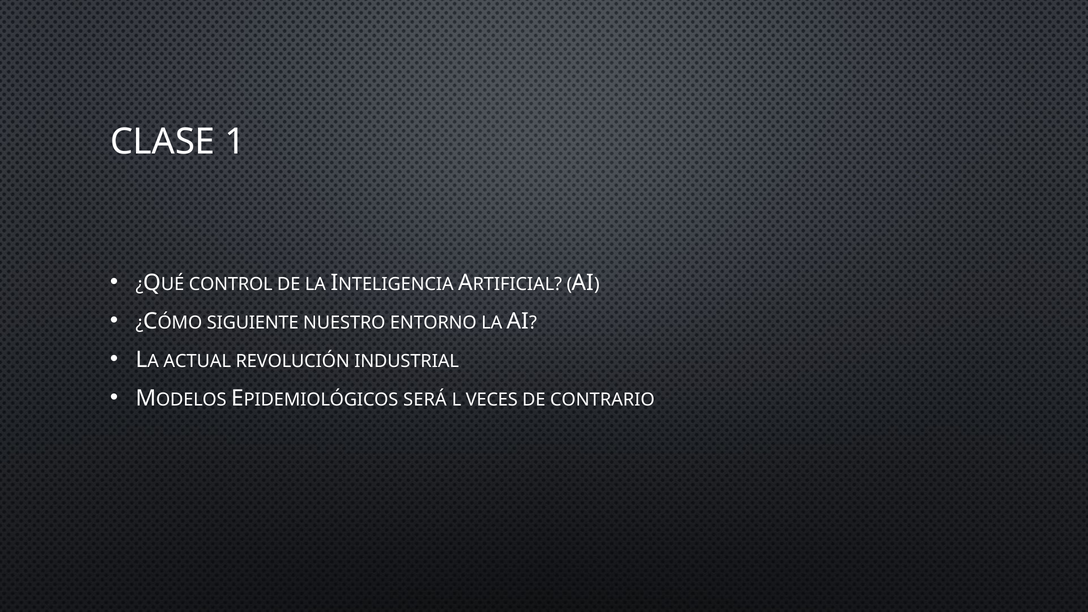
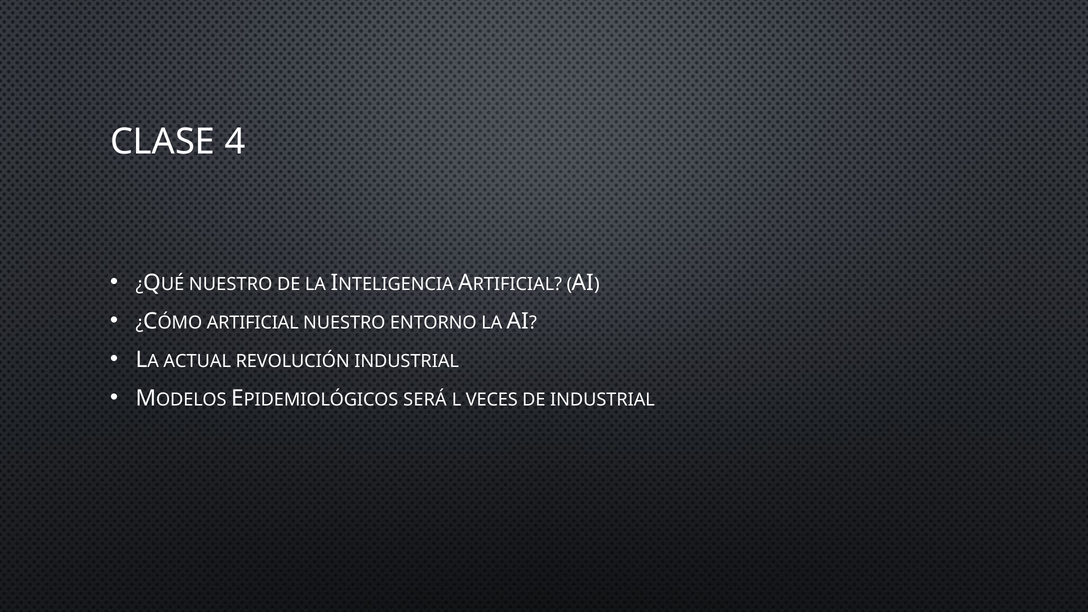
1: 1 -> 4 (235, 142)
CONTROL: CONTROL -> NUESTRO (231, 284)
SIGUIENTE: SIGUIENTE -> ARTIFICIAL (253, 323)
DE CONTRARIO: CONTRARIO -> INDUSTRIAL (602, 400)
